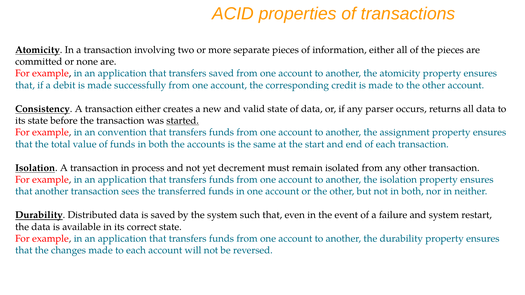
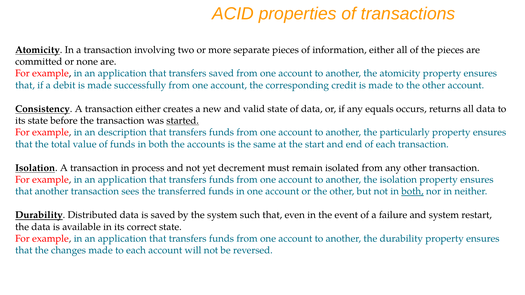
parser: parser -> equals (379, 109)
convention: convention -> description (122, 133)
assignment: assignment -> particularly (405, 133)
both underline: none -> present (412, 192)
